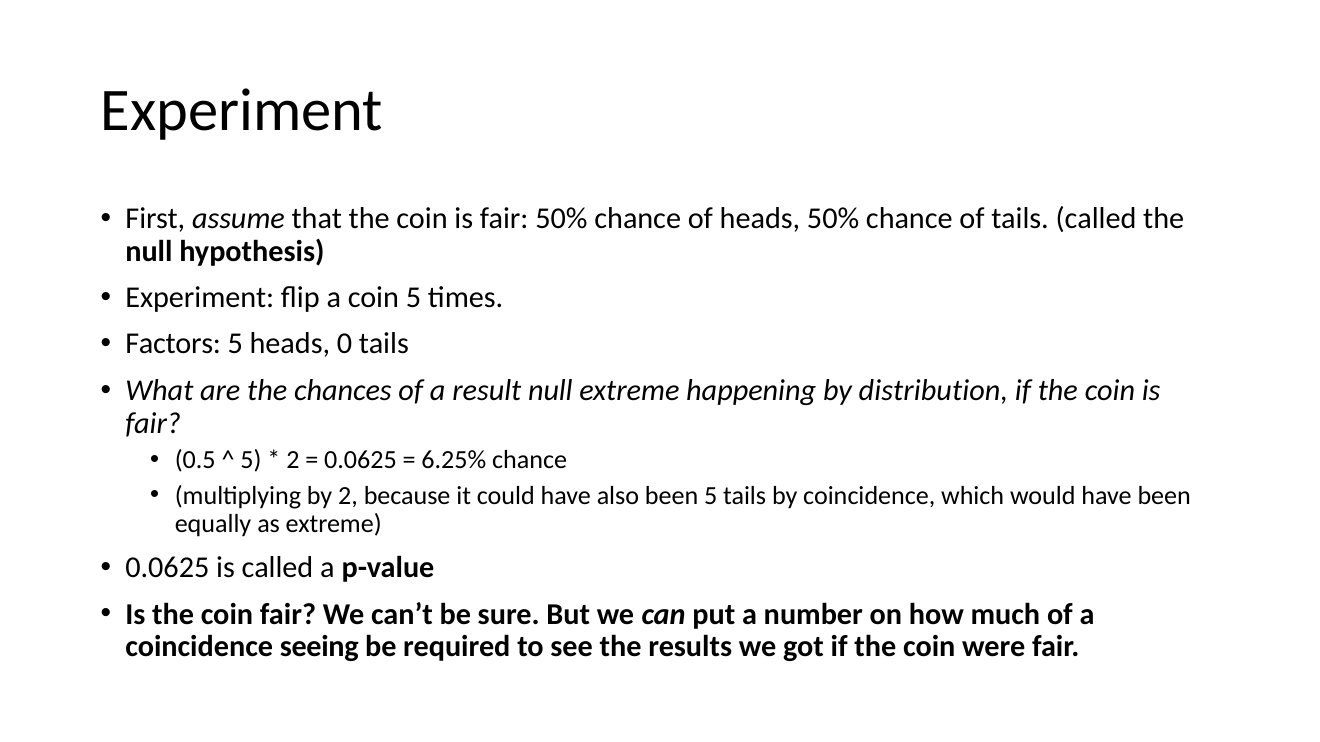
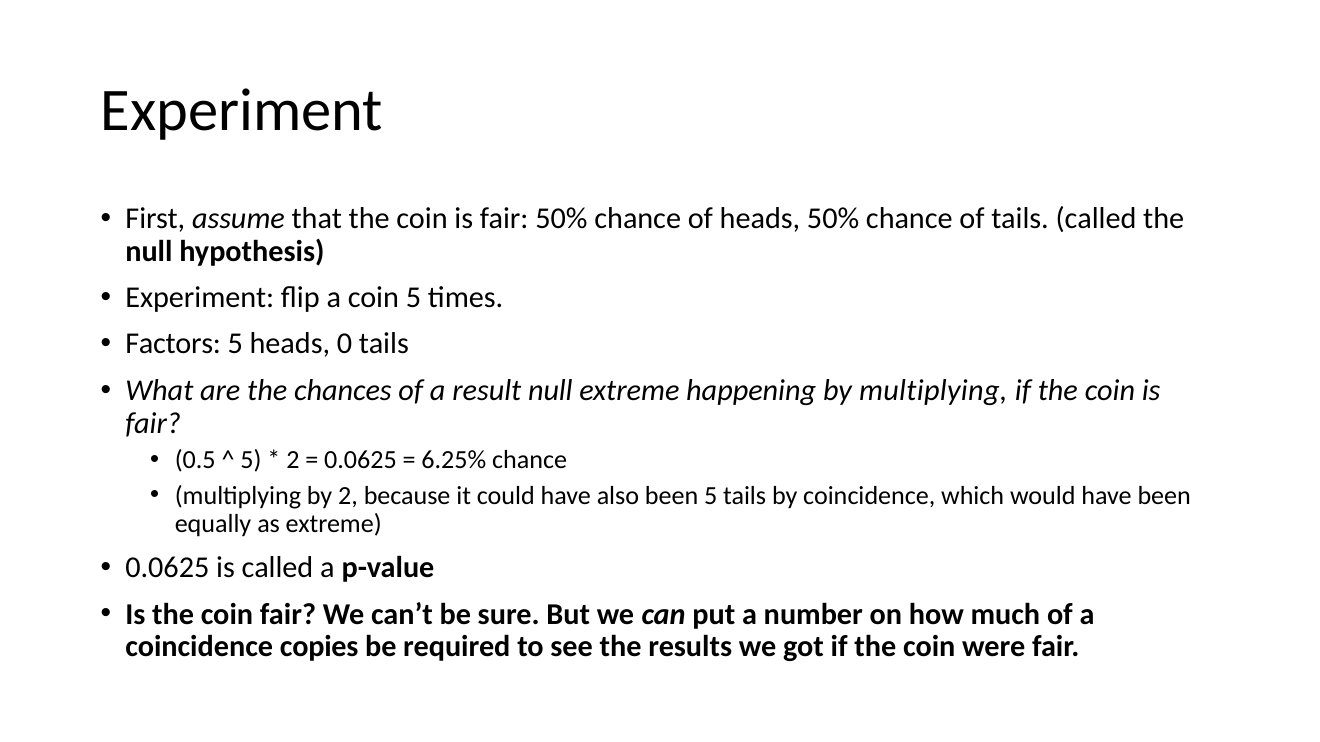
by distribution: distribution -> multiplying (933, 391)
seeing: seeing -> copies (319, 647)
